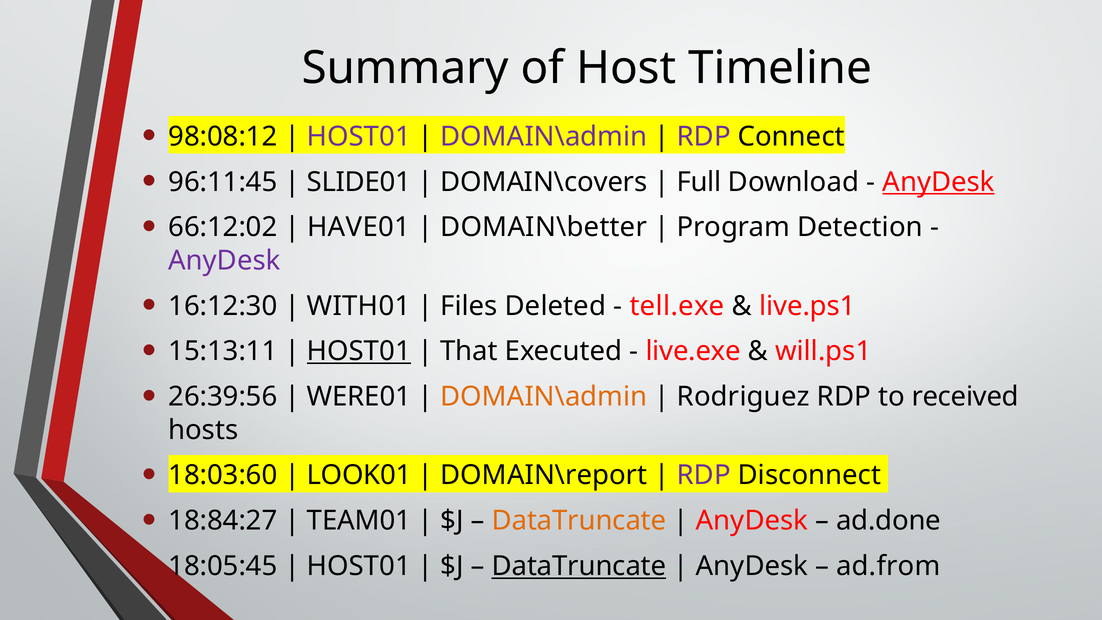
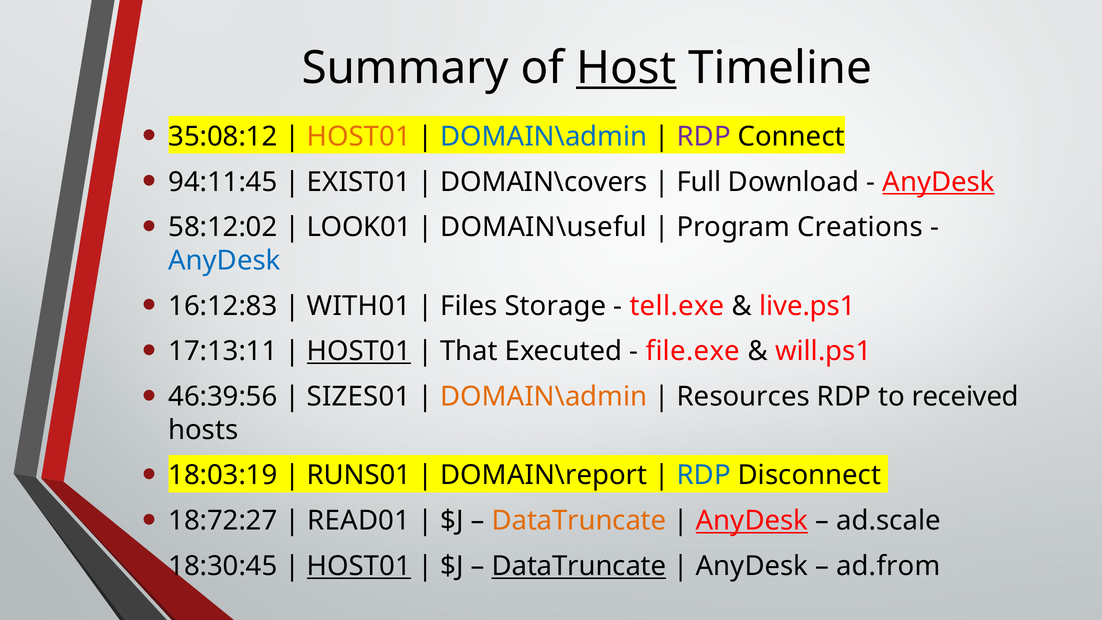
Host underline: none -> present (626, 68)
98:08:12: 98:08:12 -> 35:08:12 (223, 136)
HOST01 colour: purple -> orange (359, 136)
DOMAIN\admin colour: purple -> blue (544, 136)
96:11:45: 96:11:45 -> 94:11:45 (223, 182)
SLIDE01: SLIDE01 -> EXIST01 (359, 182)
66:12:02: 66:12:02 -> 58:12:02 (223, 227)
HAVE01: HAVE01 -> LOOK01 (359, 227)
DOMAIN\better: DOMAIN\better -> DOMAIN\useful (544, 227)
Detection: Detection -> Creations (860, 227)
AnyDesk colour: purple -> blue (224, 260)
16:12:30: 16:12:30 -> 16:12:83 (223, 306)
Deleted: Deleted -> Storage (555, 306)
15:13:11: 15:13:11 -> 17:13:11 (223, 351)
live.exe: live.exe -> file.exe (693, 351)
26:39:56: 26:39:56 -> 46:39:56 (223, 397)
WERE01: WERE01 -> SIZES01 (359, 397)
Rodriguez: Rodriguez -> Resources (743, 397)
18:03:60: 18:03:60 -> 18:03:19 (223, 475)
LOOK01: LOOK01 -> RUNS01 (359, 475)
RDP colour: purple -> blue (704, 475)
18:84:27: 18:84:27 -> 18:72:27 (223, 521)
TEAM01: TEAM01 -> READ01 (359, 521)
AnyDesk underline: none -> present (752, 521)
ad.done: ad.done -> ad.scale (888, 521)
18:05:45: 18:05:45 -> 18:30:45 (223, 566)
HOST01 underline: none -> present (359, 566)
